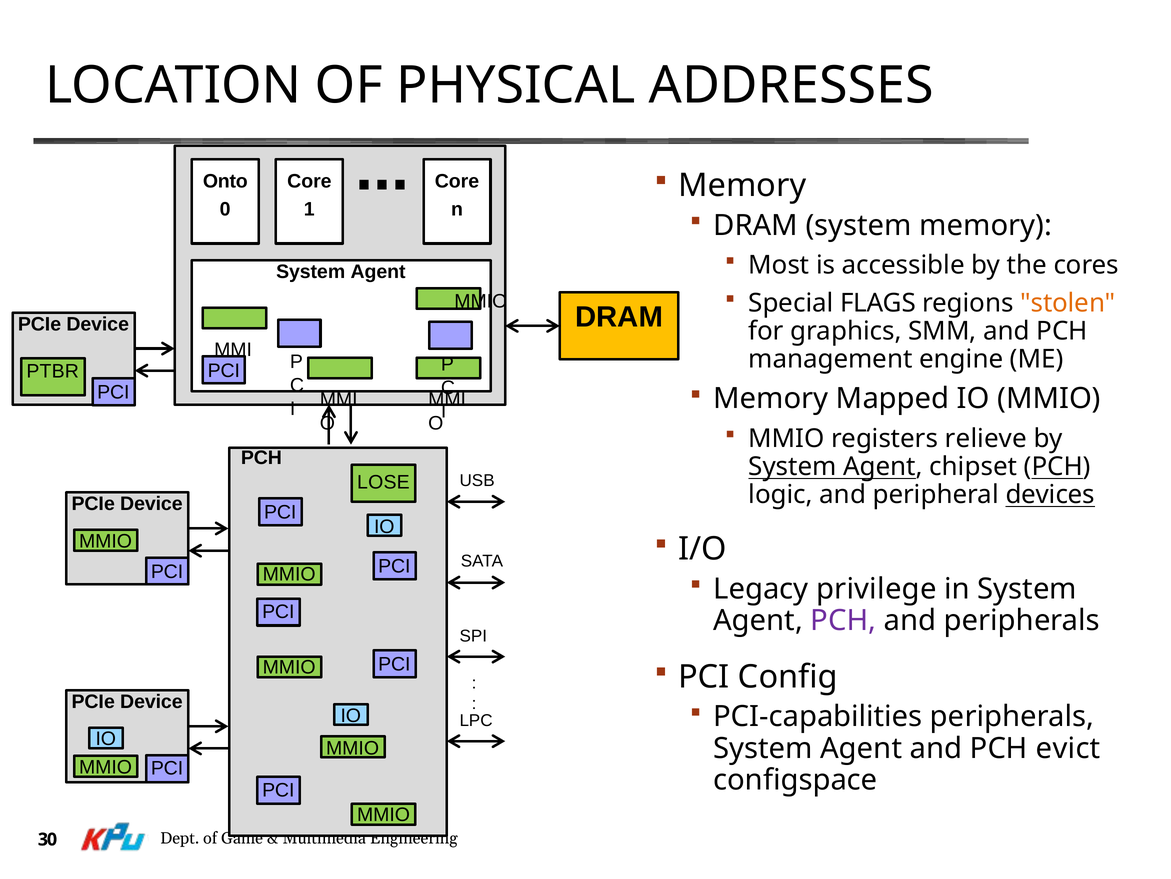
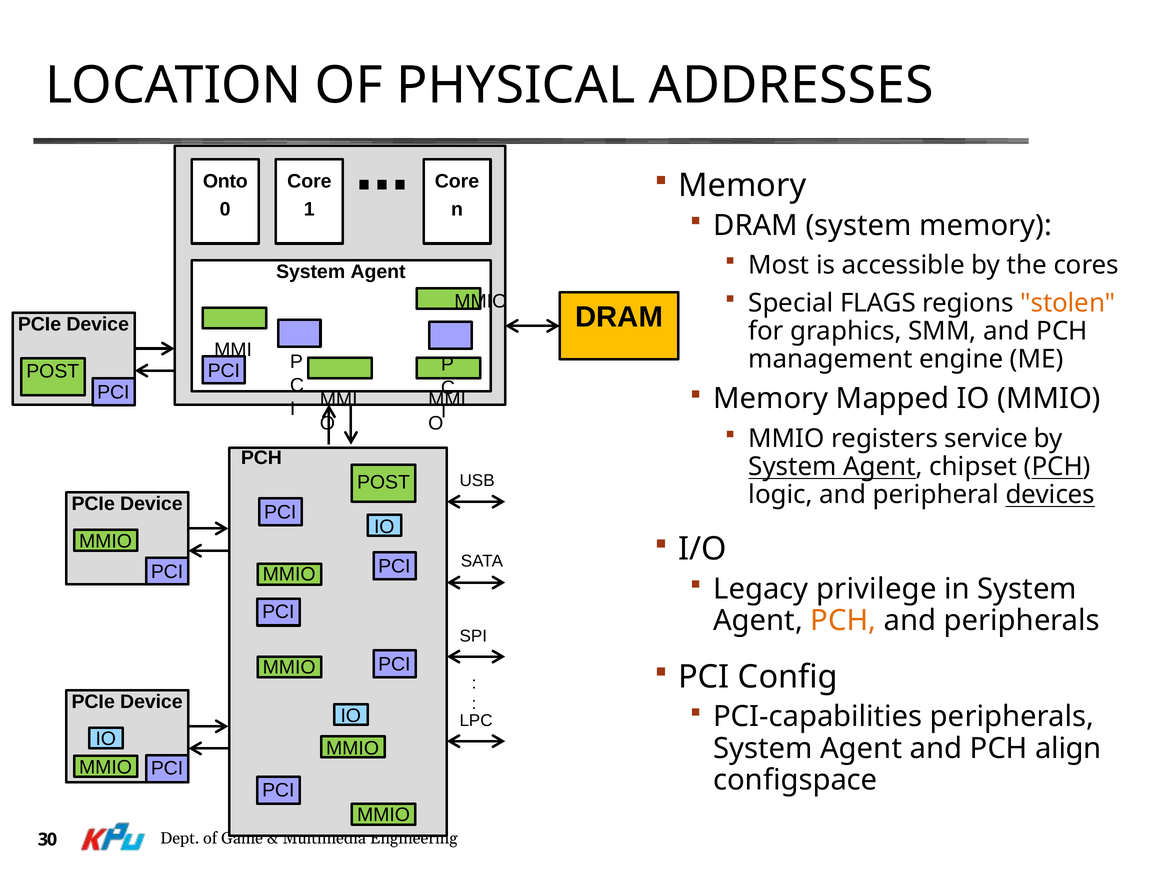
PTBR: PTBR -> POST (53, 371)
relieve: relieve -> service (986, 438)
LOSE: LOSE -> POST (384, 482)
PCH colour: purple -> orange (843, 620)
evict: evict -> align (1068, 748)
